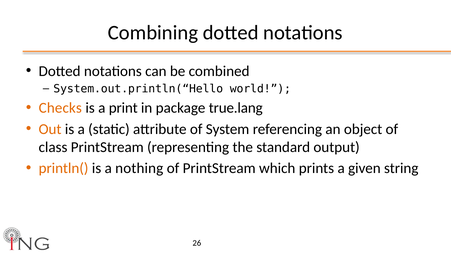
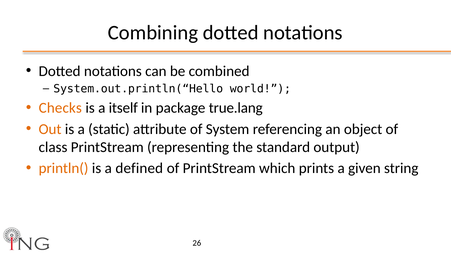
print: print -> itself (123, 108)
nothing: nothing -> defined (139, 168)
